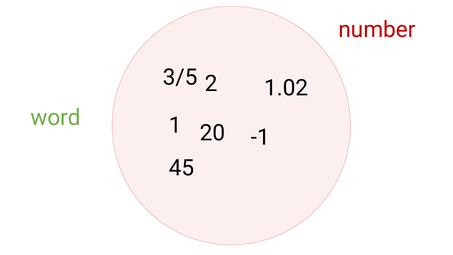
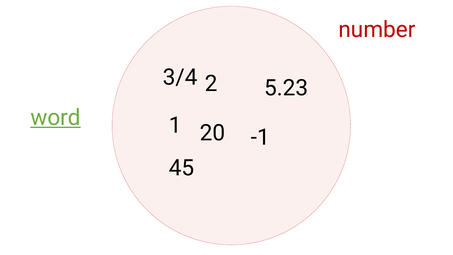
3/5: 3/5 -> 3/4 (180, 77)
1.02: 1.02 -> 5.23 (286, 88)
word underline: none -> present (56, 117)
